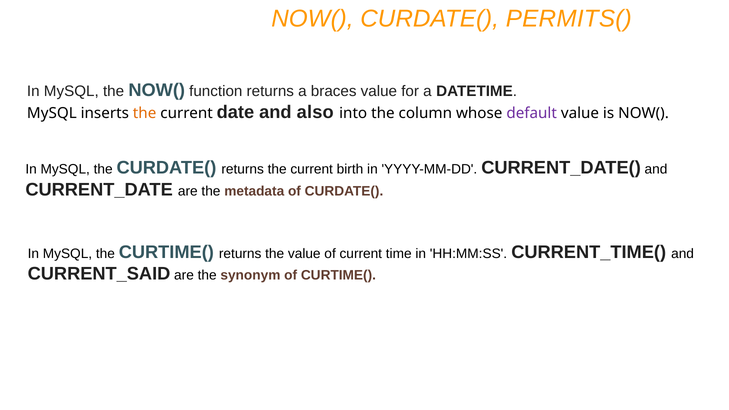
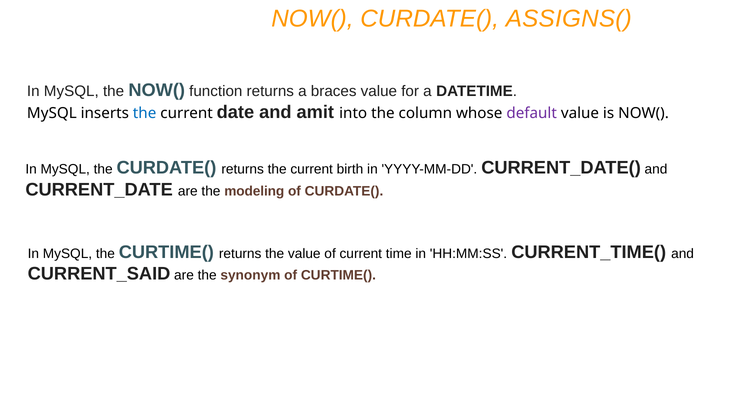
PERMITS(: PERMITS( -> ASSIGNS( (569, 19)
the colour: orange -> blue (145, 113)
also: also -> amit (315, 112)
metadata: metadata -> modeling (254, 191)
